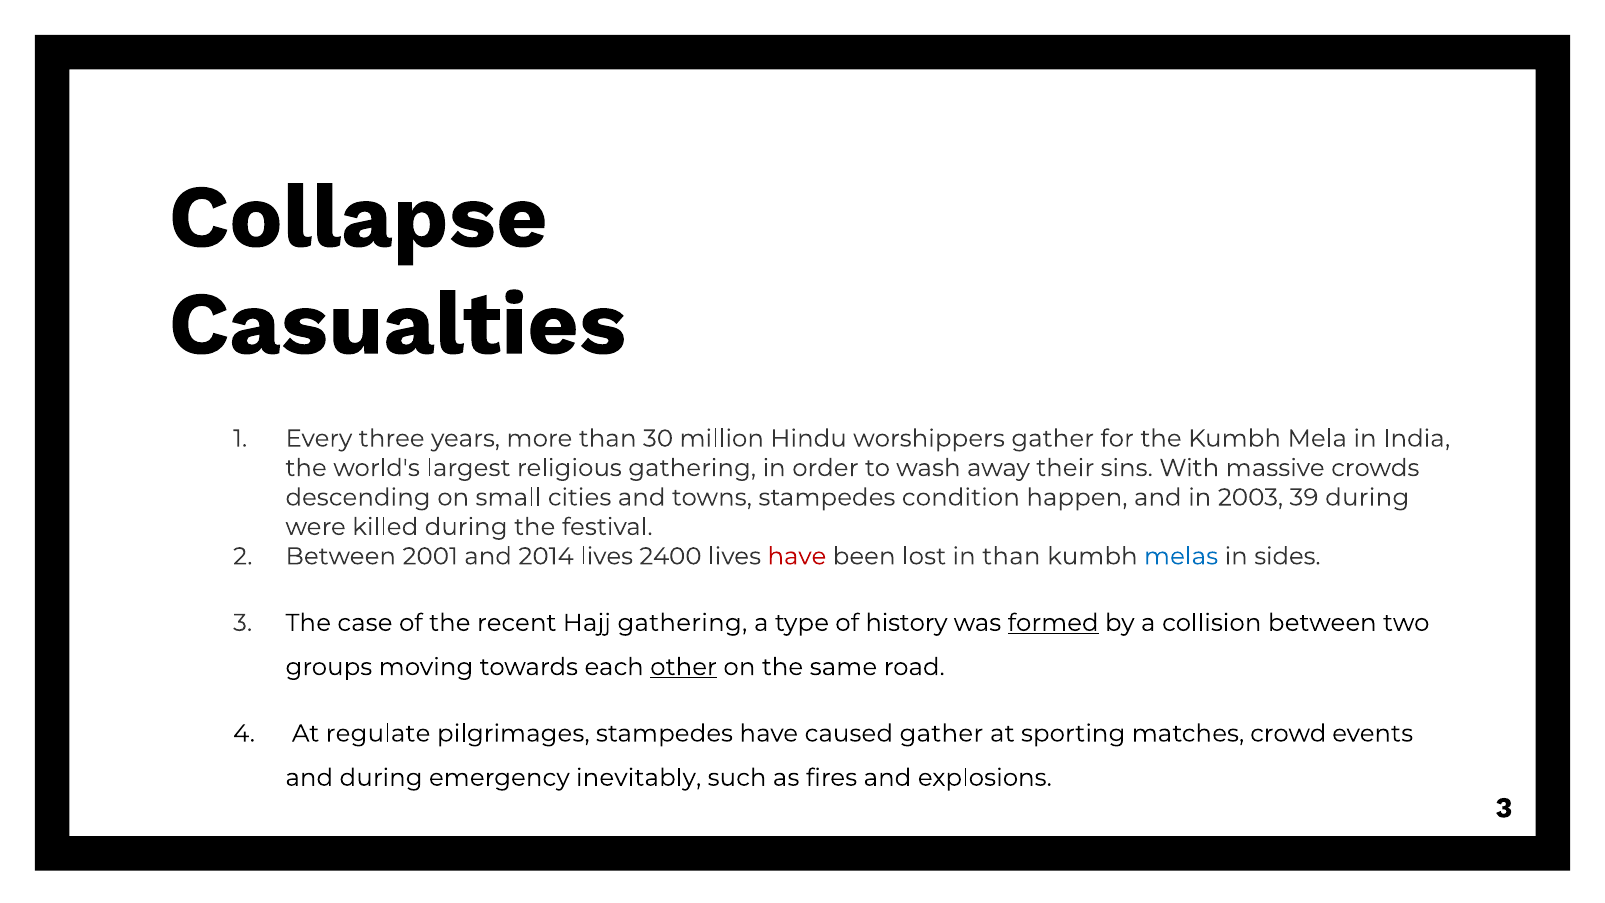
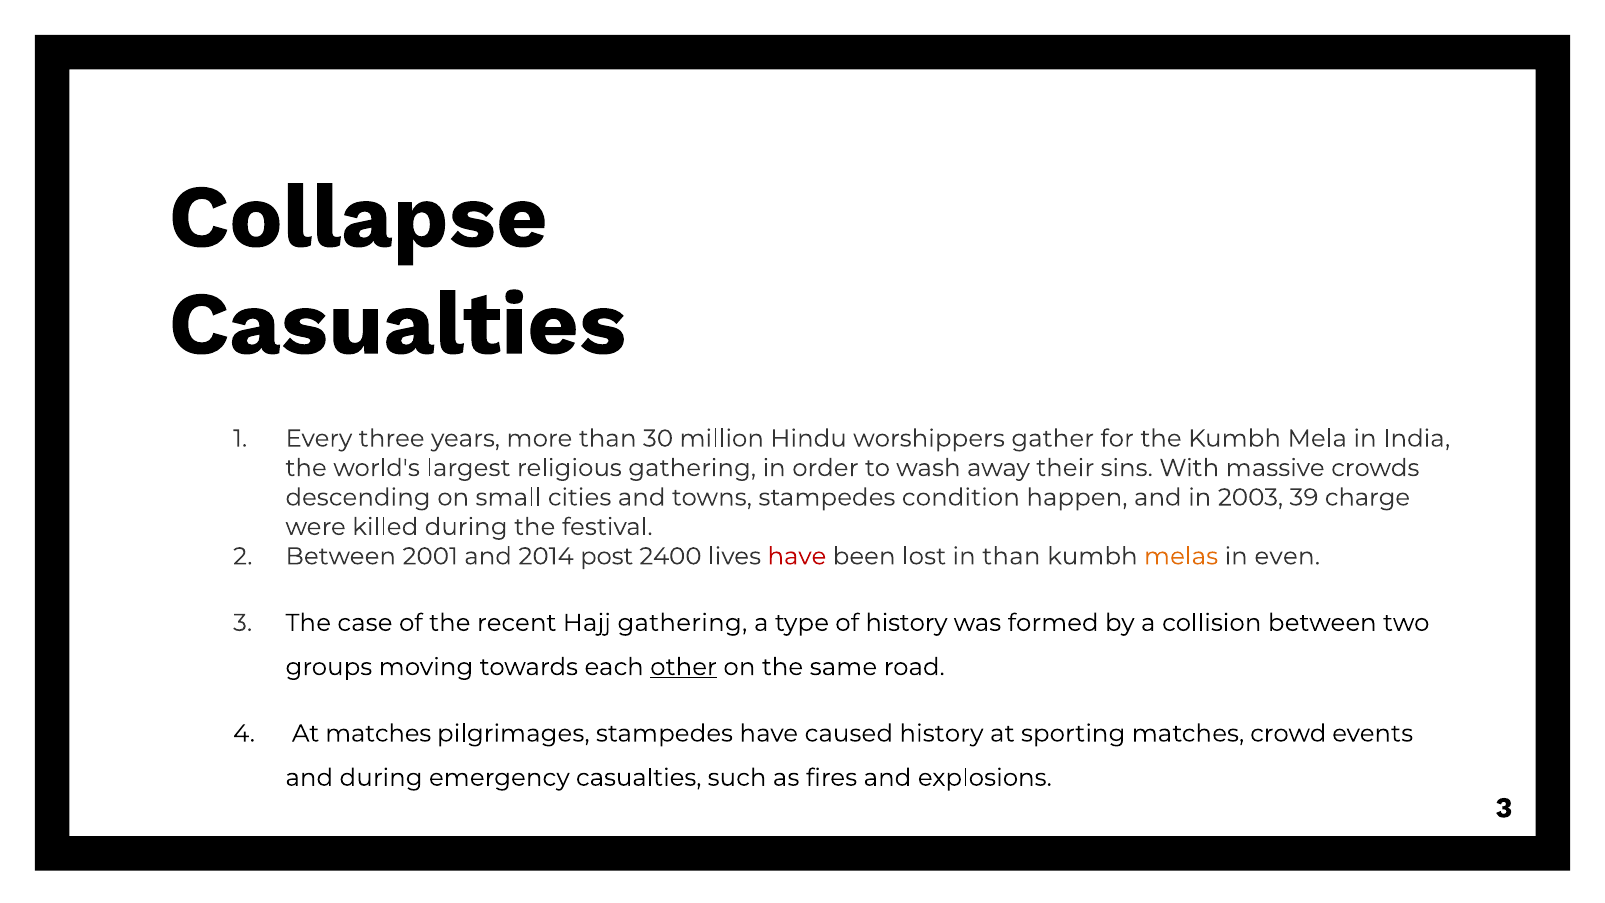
39 during: during -> charge (1367, 497)
2014 lives: lives -> post (607, 556)
melas colour: blue -> orange (1181, 556)
sides: sides -> even (1287, 556)
formed underline: present -> none (1053, 623)
At regulate: regulate -> matches (378, 733)
caused gather: gather -> history (941, 733)
emergency inevitably: inevitably -> casualties (639, 778)
